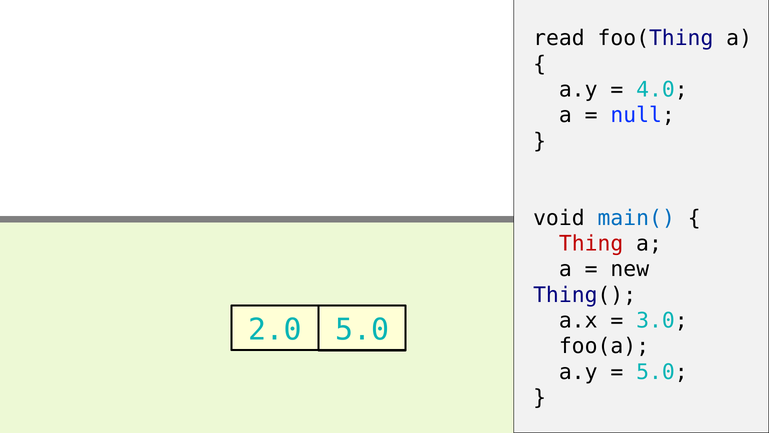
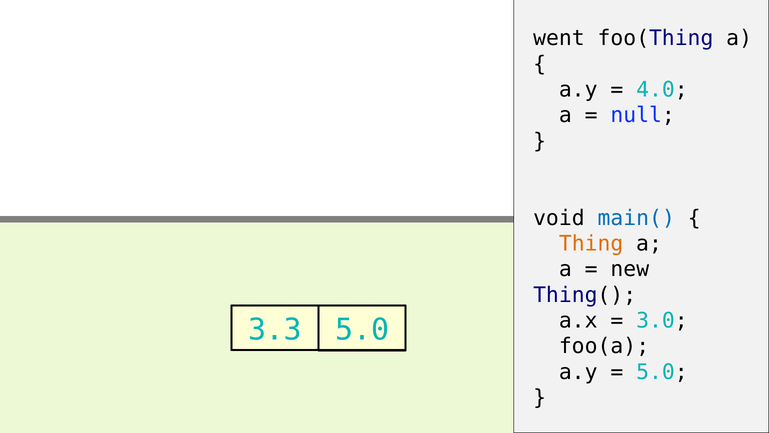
read: read -> went (559, 38)
Thing colour: red -> orange (591, 243)
2.0: 2.0 -> 3.3 (275, 330)
